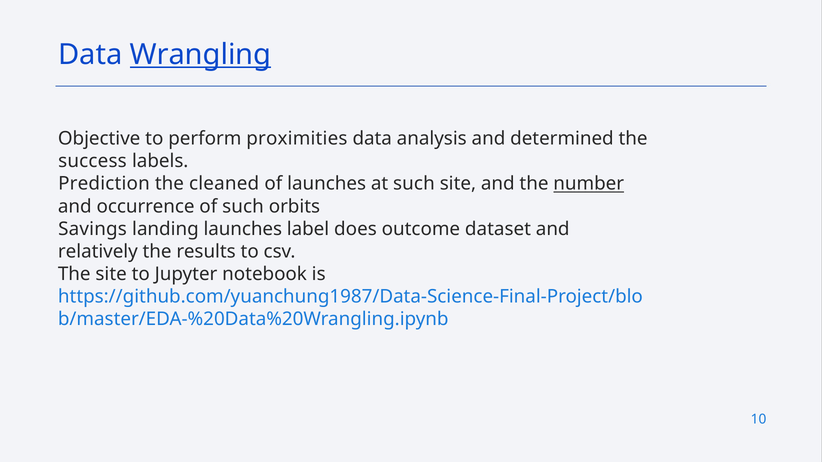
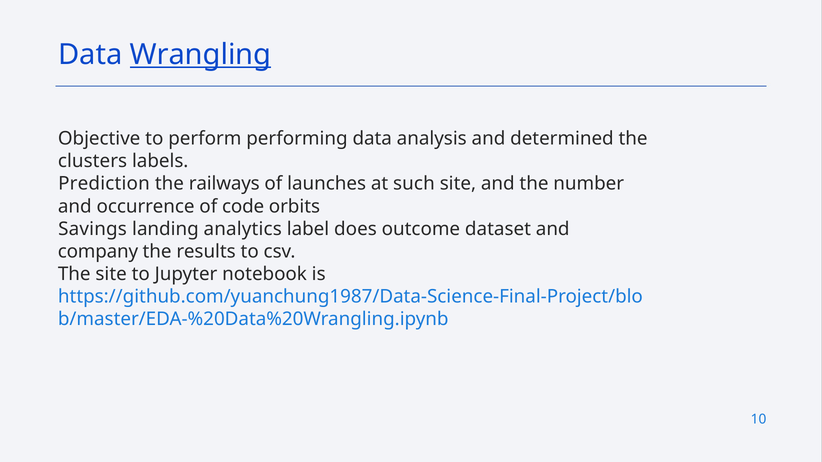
proximities: proximities -> performing (297, 139)
success: success -> clusters (93, 161)
cleaned: cleaned -> railways (224, 184)
number underline: present -> none (589, 184)
of such: such -> code (243, 207)
landing launches: launches -> analytics (243, 229)
relatively: relatively -> company (98, 252)
